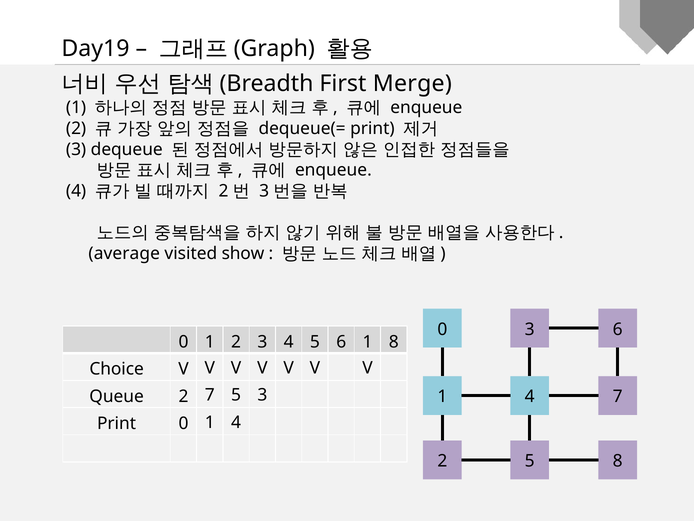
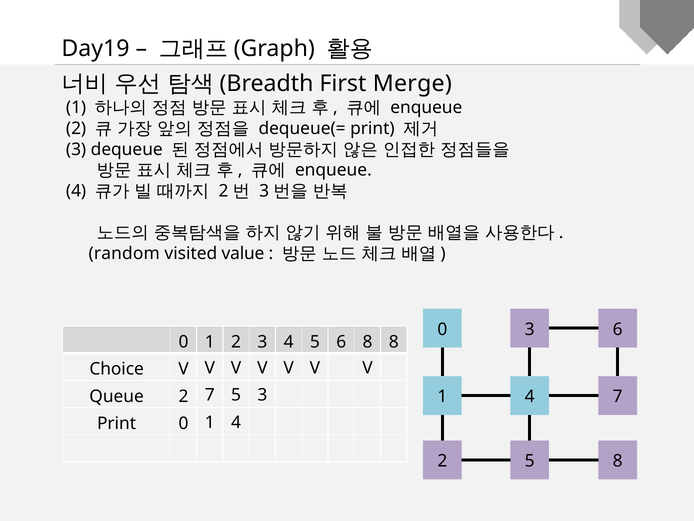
average: average -> random (124, 253)
show: show -> value (243, 253)
6 1: 1 -> 8 (368, 342)
